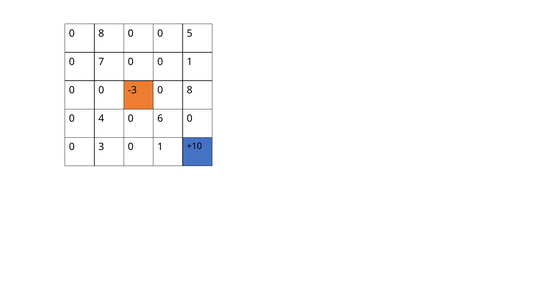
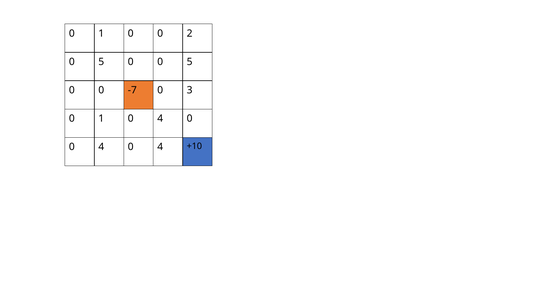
8: 8 -> 1 (101, 33)
5: 5 -> 2 (190, 33)
7: 7 -> 5 (101, 62)
0 0 1: 1 -> 5 (190, 62)
-3: -3 -> -7 (132, 90)
8: 8 -> 3 (190, 90)
4: 4 -> 1 (101, 118)
6: 6 -> 4 (160, 118)
3: 3 -> 4 (101, 147)
1: 1 -> 4 (160, 147)
